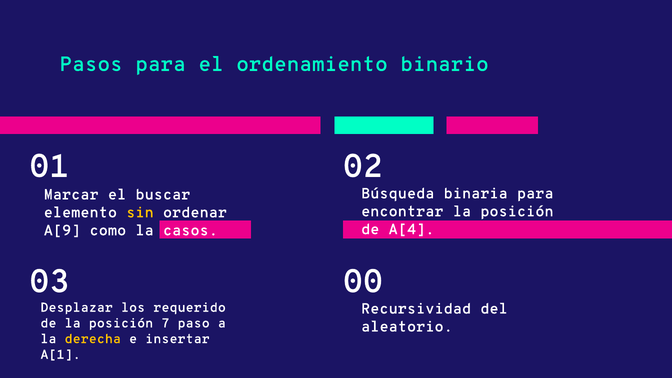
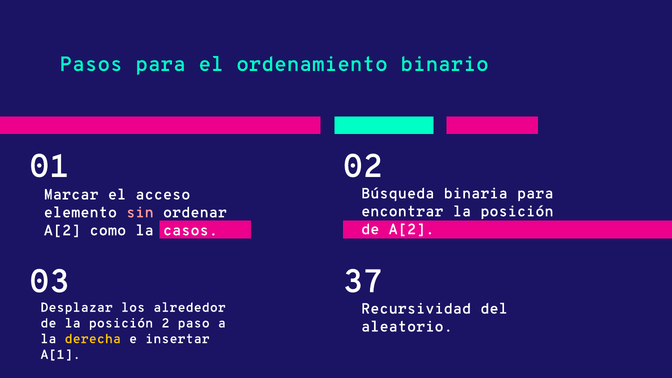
buscar: buscar -> acceso (163, 195)
sin colour: yellow -> pink (140, 212)
de A[4: A[4 -> A[2 (412, 229)
A[9: A[9 -> A[2 (62, 230)
00: 00 -> 37 (363, 281)
requerido: requerido -> alrededor (190, 307)
7: 7 -> 2 (165, 323)
